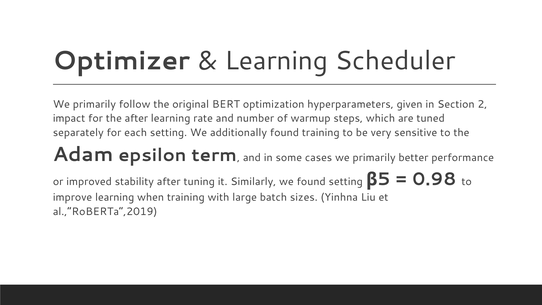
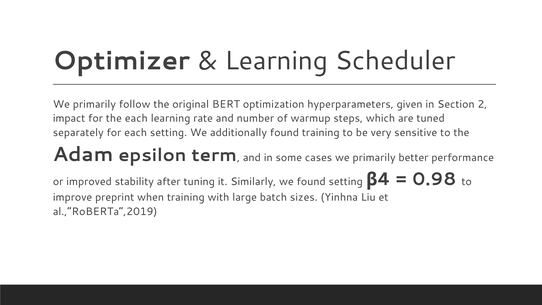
the after: after -> each (136, 118)
5: 5 -> 4 (384, 179)
improve learning: learning -> preprint (115, 197)
